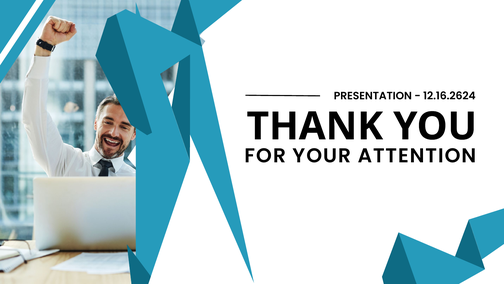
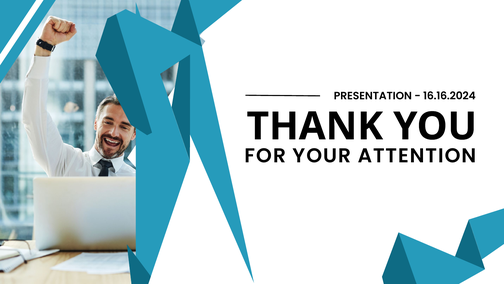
12.16.2624: 12.16.2624 -> 16.16.2024 (449, 96)
